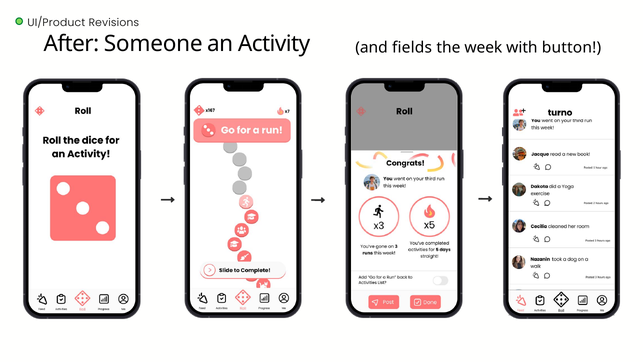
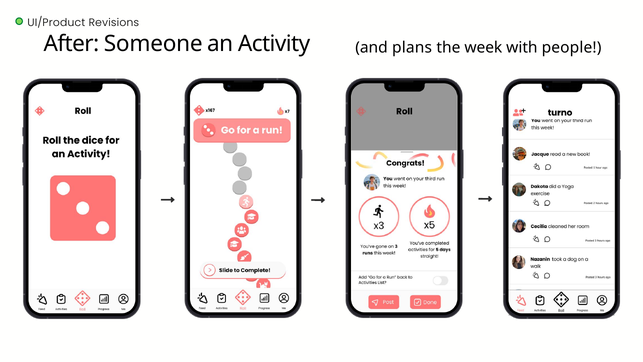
fields: fields -> plans (412, 47)
button: button -> people (572, 47)
